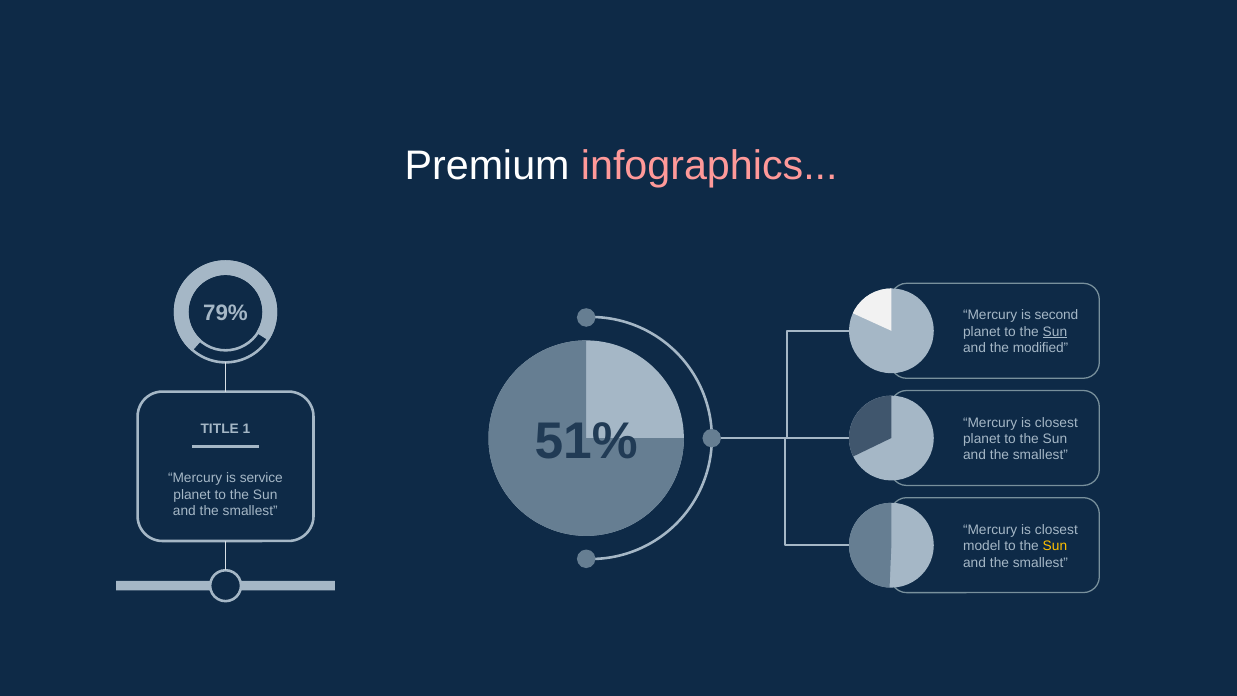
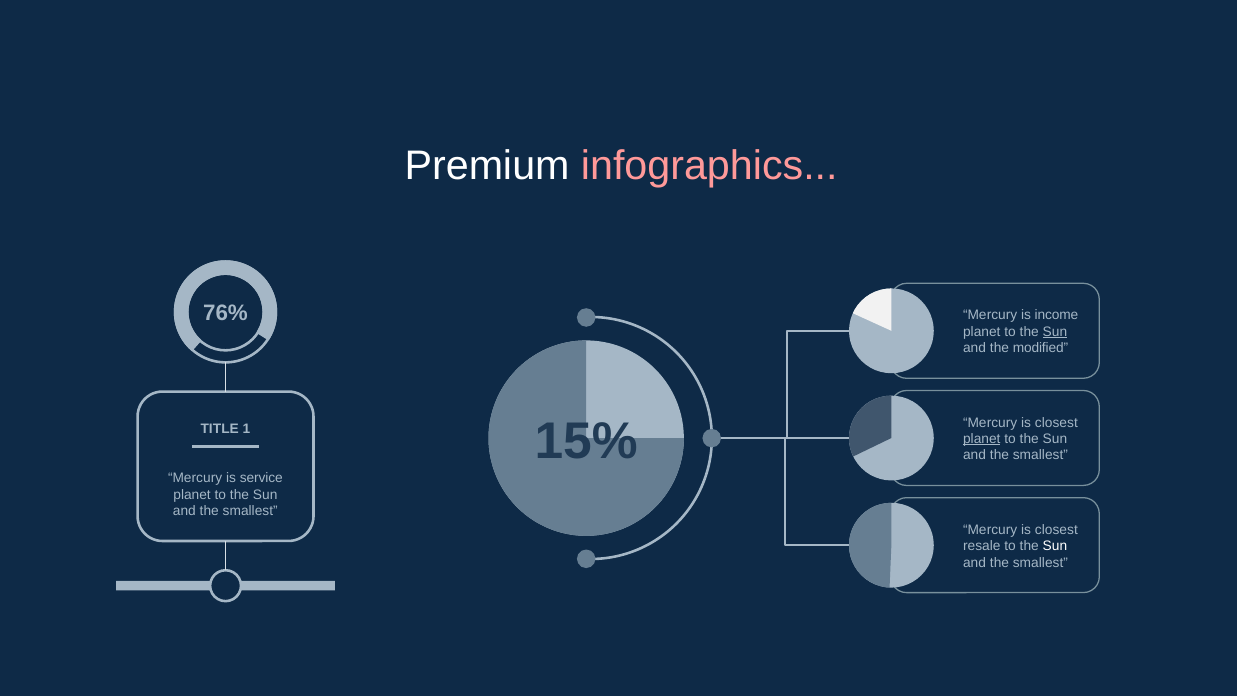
79%: 79% -> 76% (226, 314)
second: second -> income (1056, 315)
51%: 51% -> 15% (586, 442)
planet underline: none -> present (982, 439)
model: model -> resale (982, 546)
Sun colour: yellow -> white (1055, 546)
